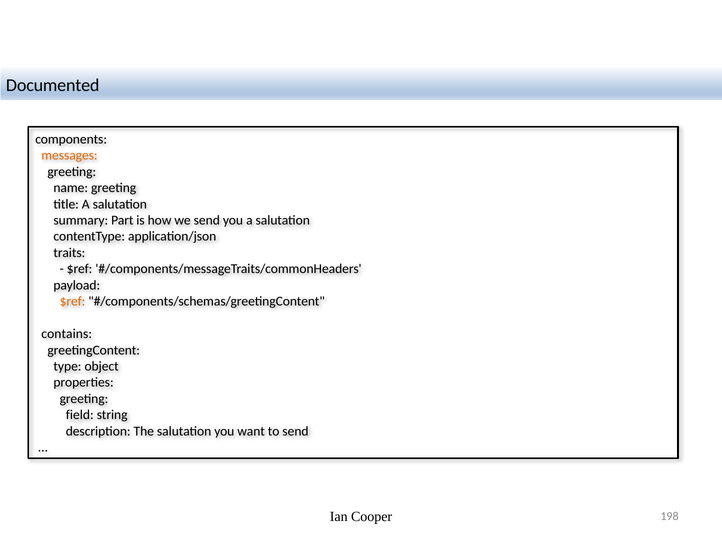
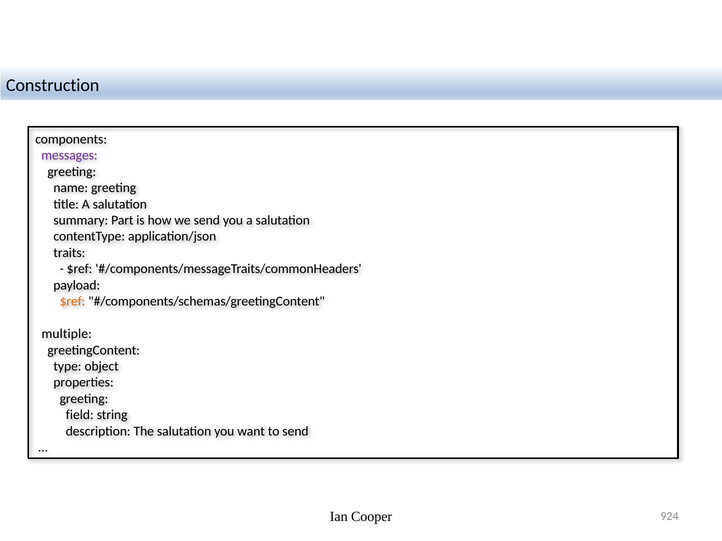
Documented: Documented -> Construction (53, 85)
messages colour: orange -> purple (69, 156)
contains: contains -> multiple (67, 334)
198: 198 -> 924 (670, 517)
